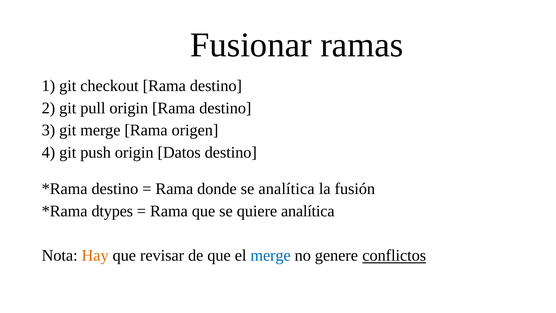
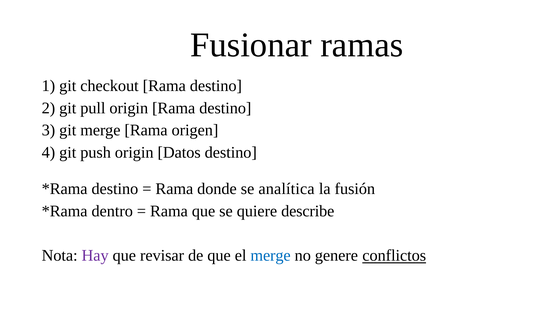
dtypes: dtypes -> dentro (112, 211)
quiere analítica: analítica -> describe (308, 211)
Hay colour: orange -> purple (95, 255)
